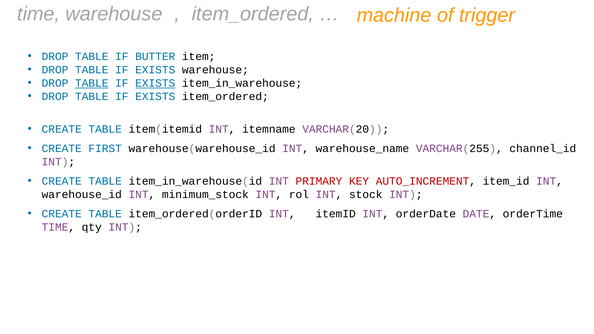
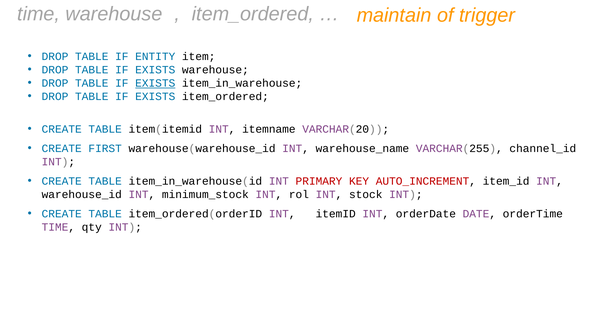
machine: machine -> maintain (394, 15)
BUTTER: BUTTER -> ENTITY (155, 56)
TABLE underline: present -> none (92, 83)
